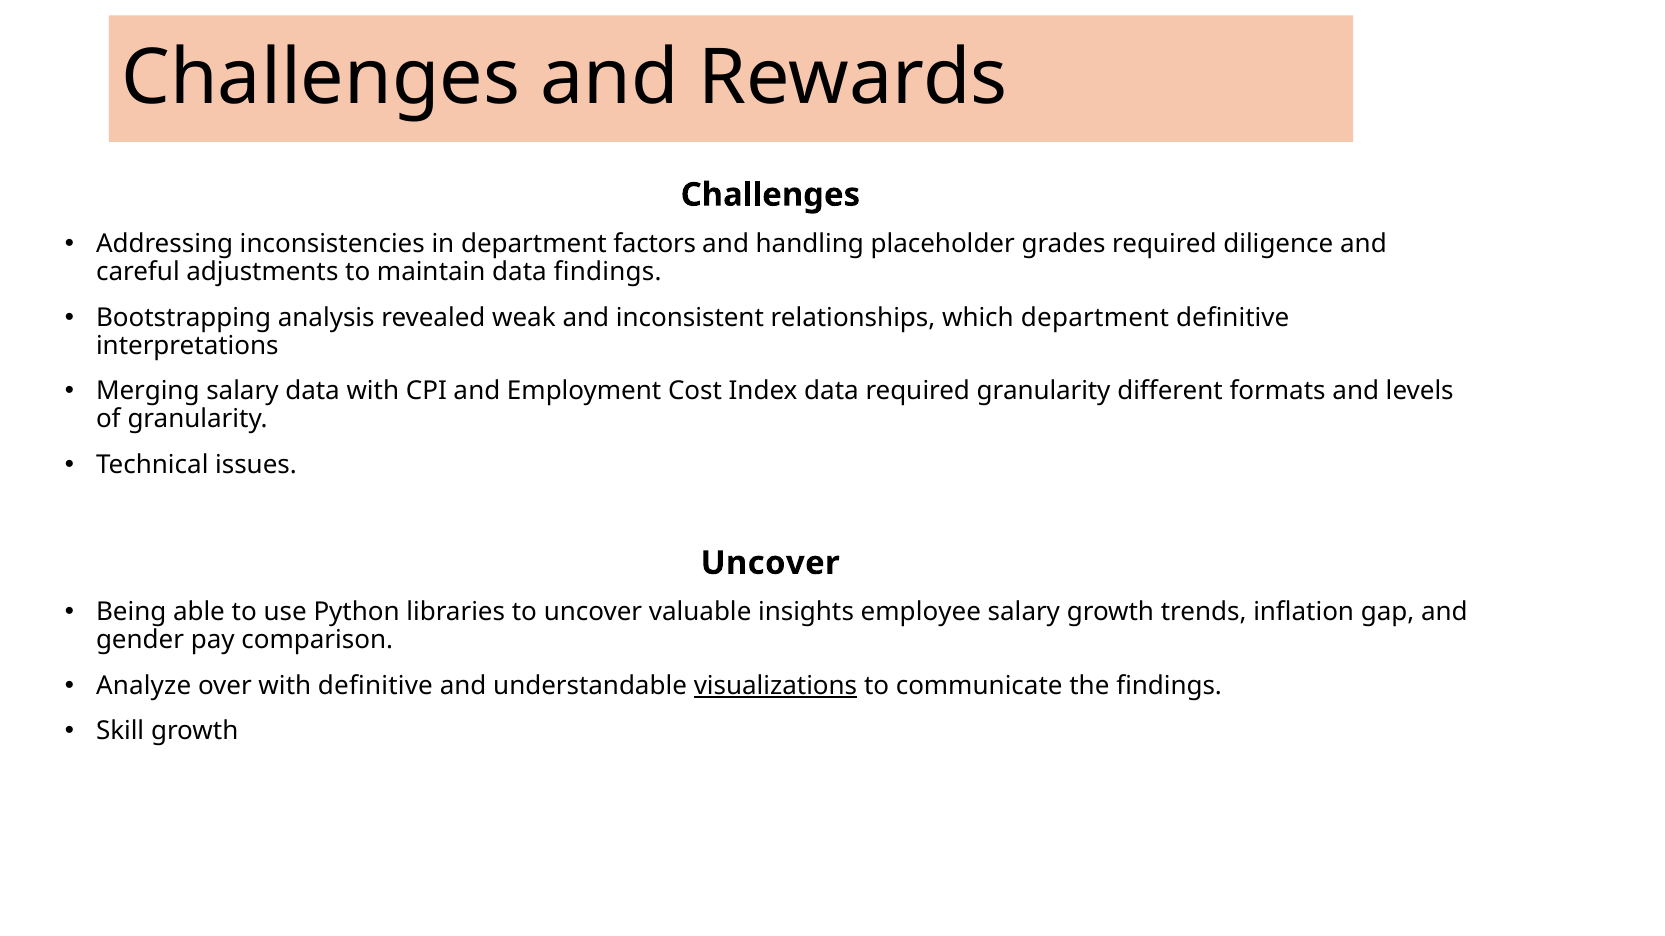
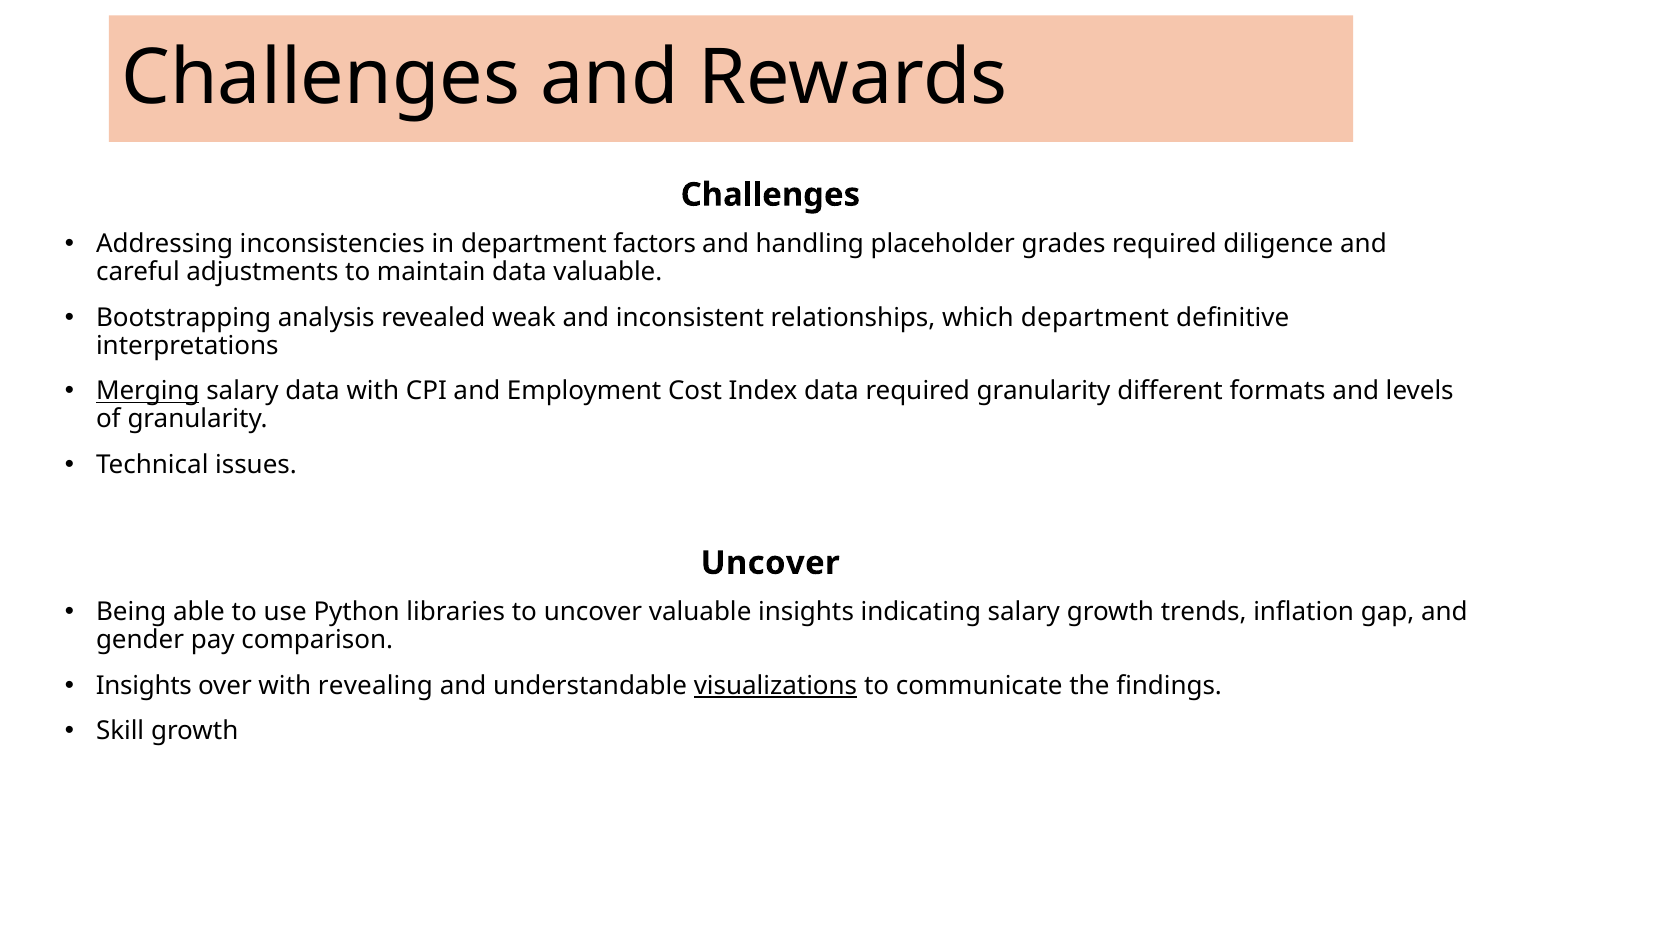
data findings: findings -> valuable (608, 272)
Merging underline: none -> present (148, 391)
employee: employee -> indicating (921, 613)
Analyze: Analyze -> Insights (144, 686)
with definitive: definitive -> revealing (375, 686)
